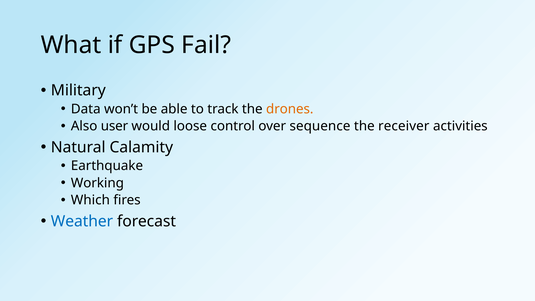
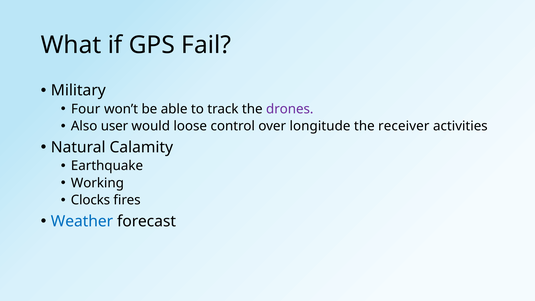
Data: Data -> Four (86, 109)
drones colour: orange -> purple (290, 109)
sequence: sequence -> longitude (320, 126)
Which: Which -> Clocks (90, 200)
